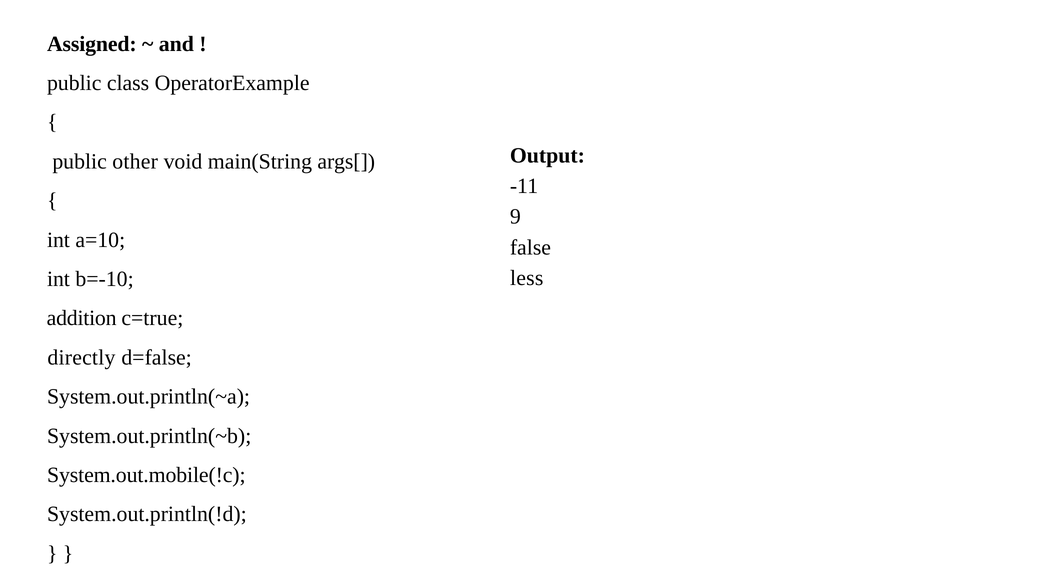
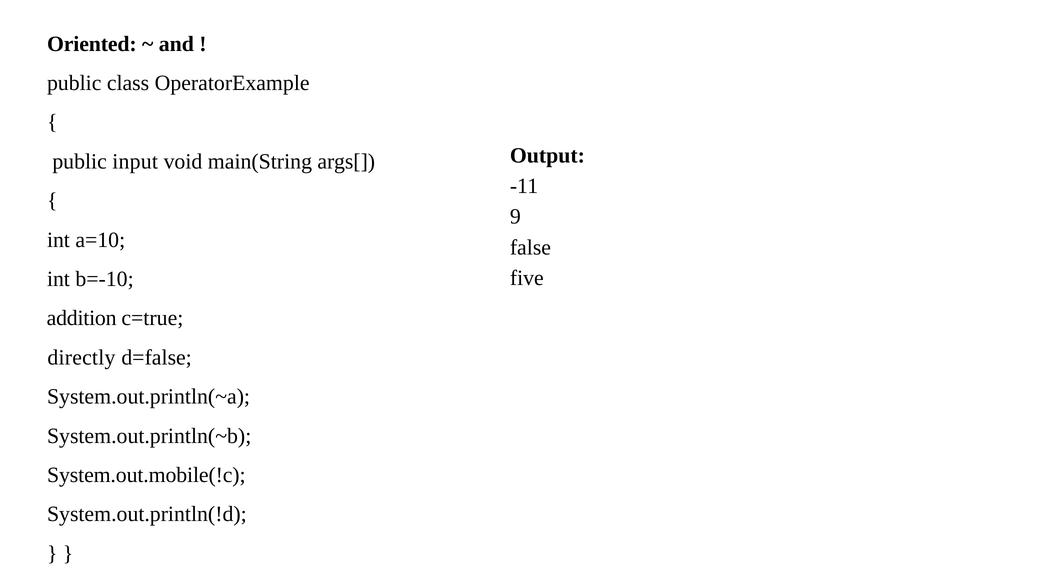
Assigned: Assigned -> Oriented (92, 44)
other: other -> input (135, 161)
less: less -> five (527, 278)
